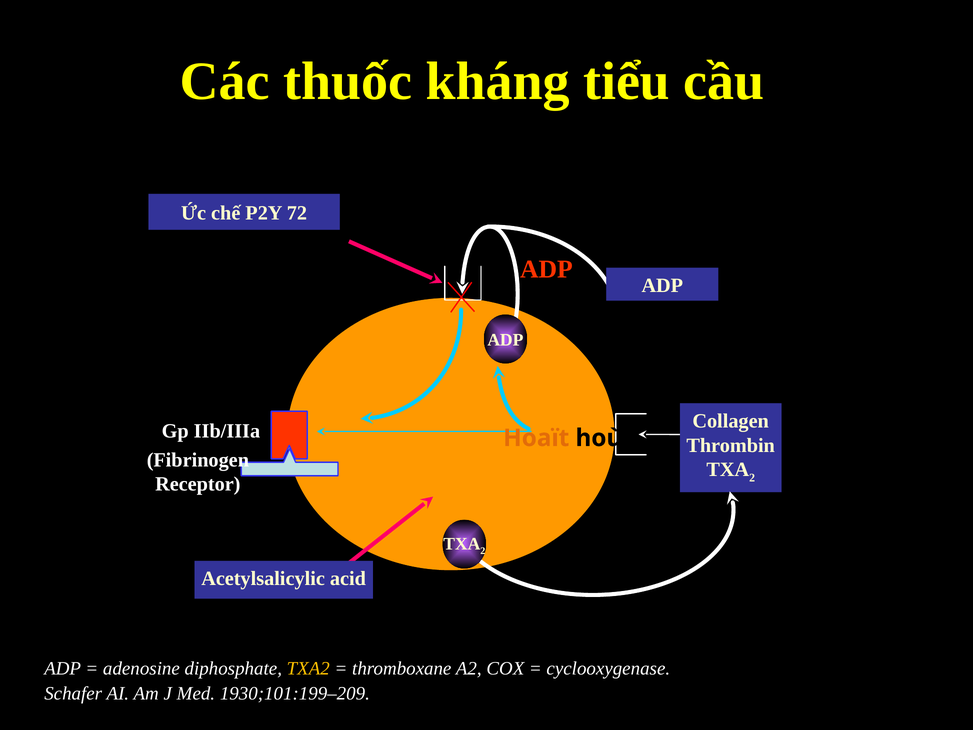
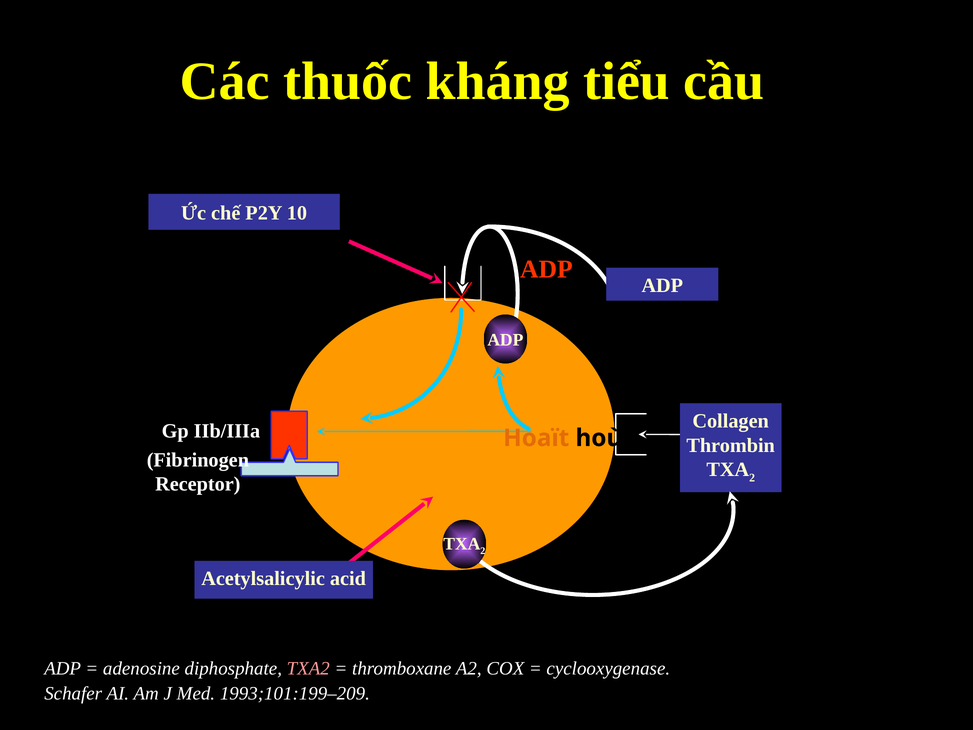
72: 72 -> 10 (297, 213)
TXA2 colour: yellow -> pink (308, 668)
1930;101:199–209: 1930;101:199–209 -> 1993;101:199–209 (295, 693)
